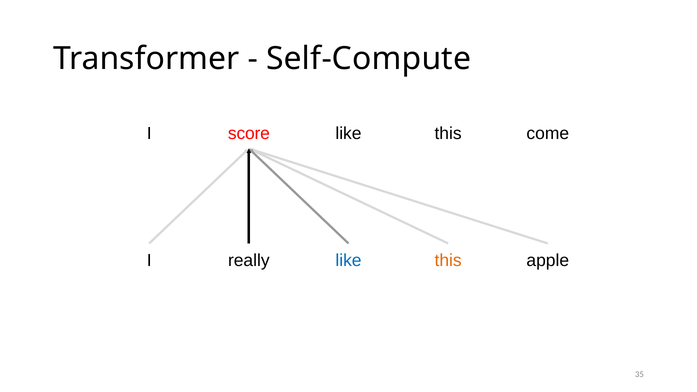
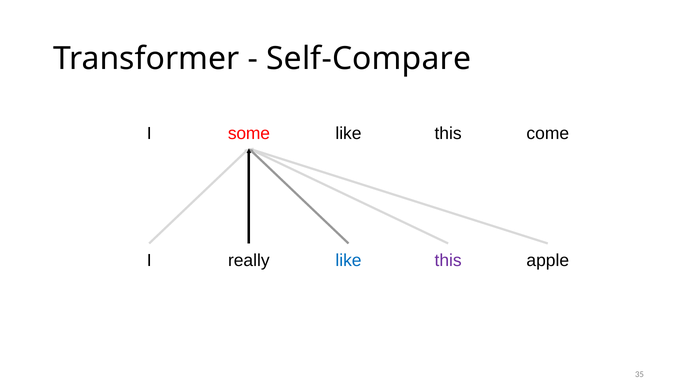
Self-Compute: Self-Compute -> Self-Compare (369, 59)
score: score -> some (249, 134)
this colour: orange -> purple (448, 261)
